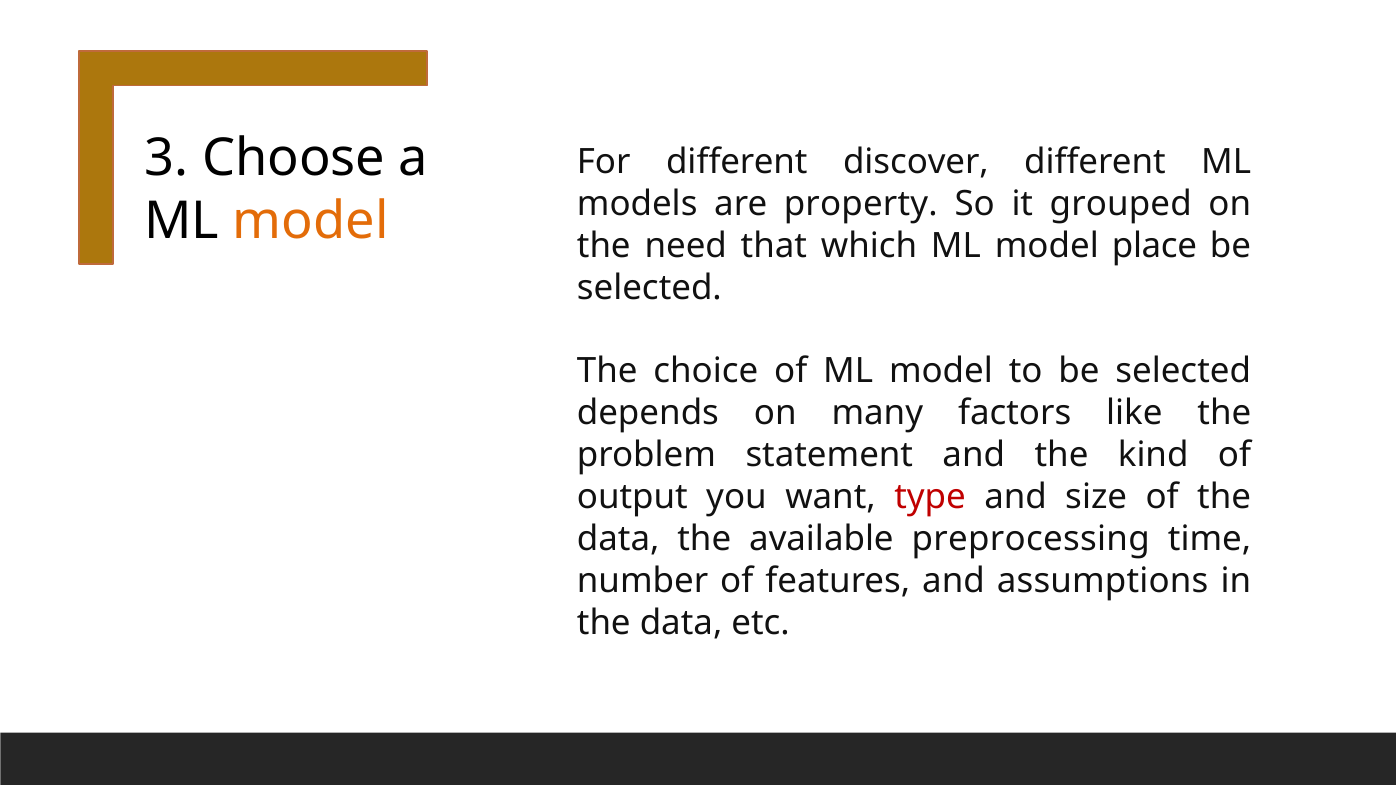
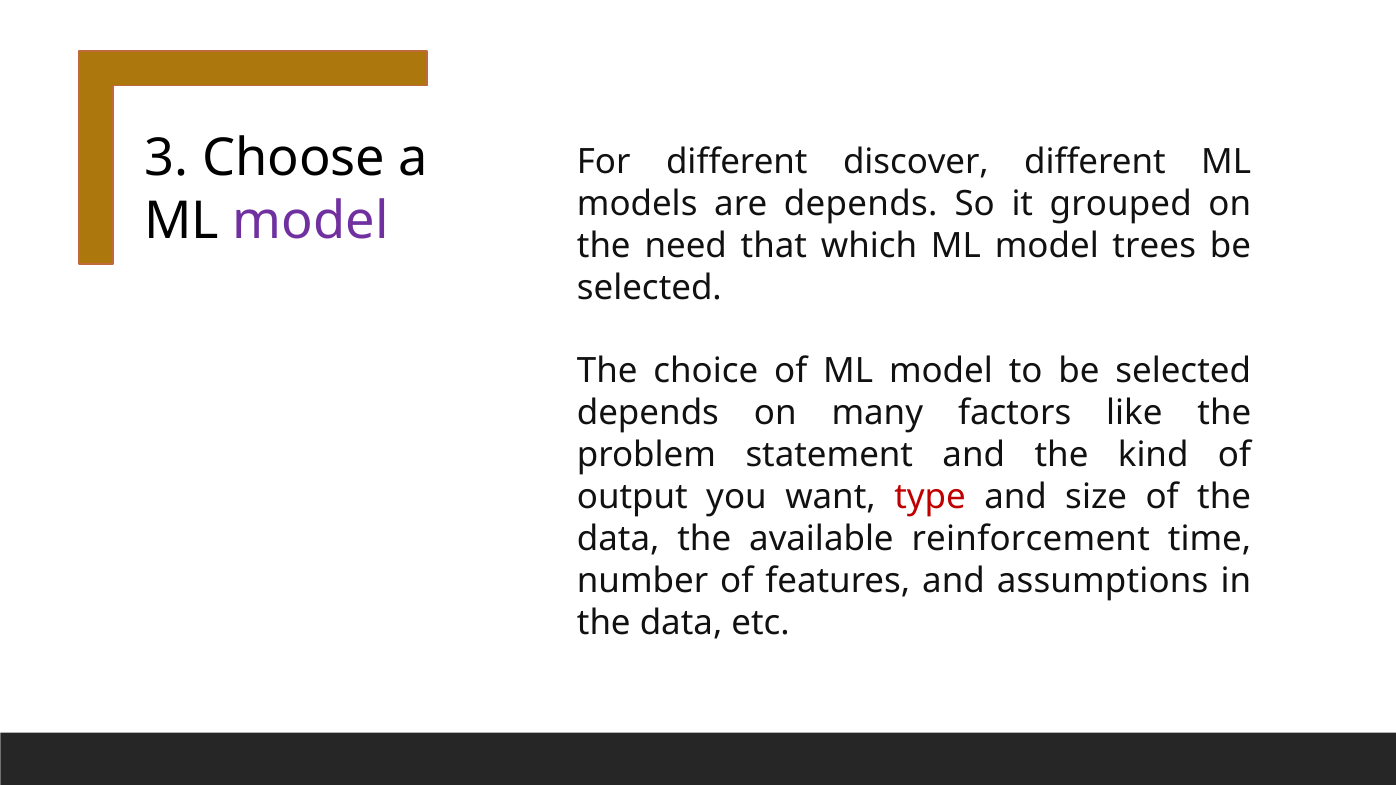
are property: property -> depends (861, 204)
model colour: orange -> purple (311, 221)
place: place -> trees (1154, 246)
preprocessing: preprocessing -> reinforcement (1031, 539)
